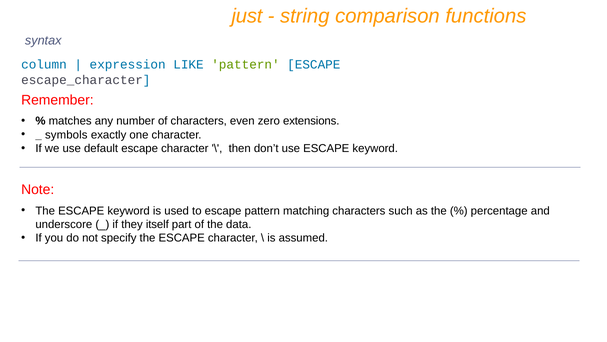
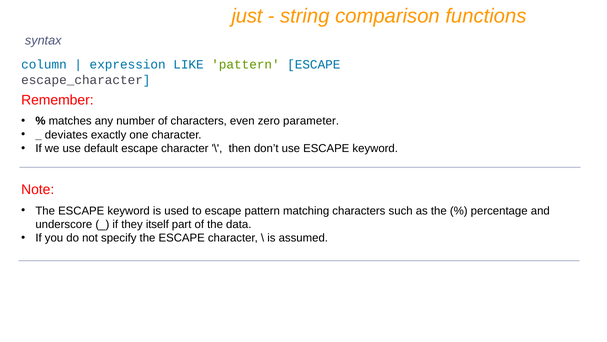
extensions: extensions -> parameter (311, 121)
symbols: symbols -> deviates (66, 135)
